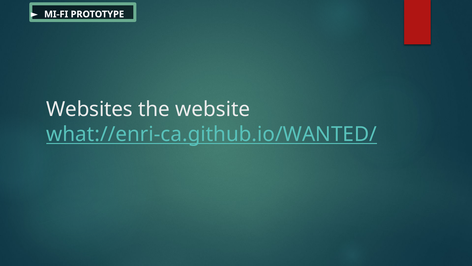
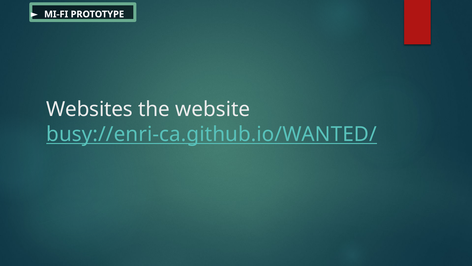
what://enri-ca.github.io/WANTED/: what://enri-ca.github.io/WANTED/ -> busy://enri-ca.github.io/WANTED/ (212, 134)
